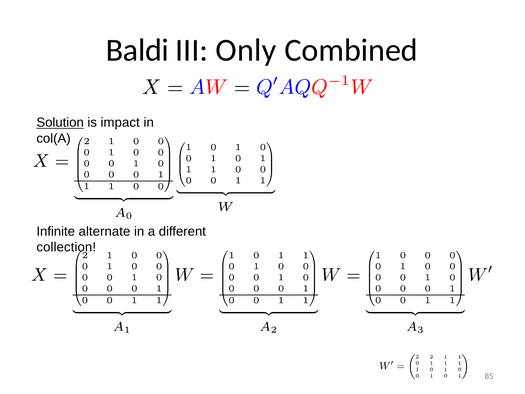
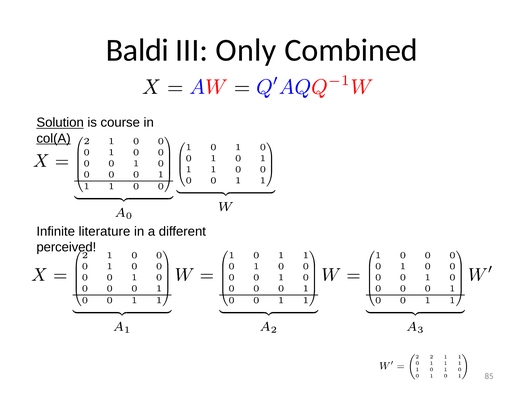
impact: impact -> course (120, 123)
col(A underline: none -> present (54, 138)
alternate: alternate -> literature (104, 231)
collection: collection -> perceived (66, 247)
